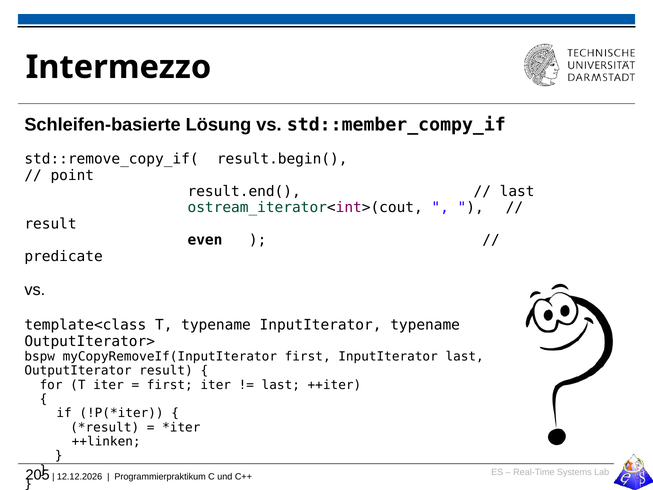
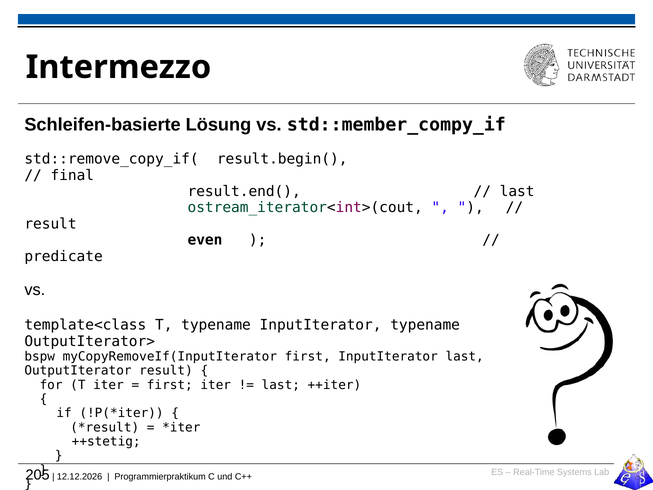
point: point -> final (72, 175)
++linken: ++linken -> ++stetig (106, 441)
